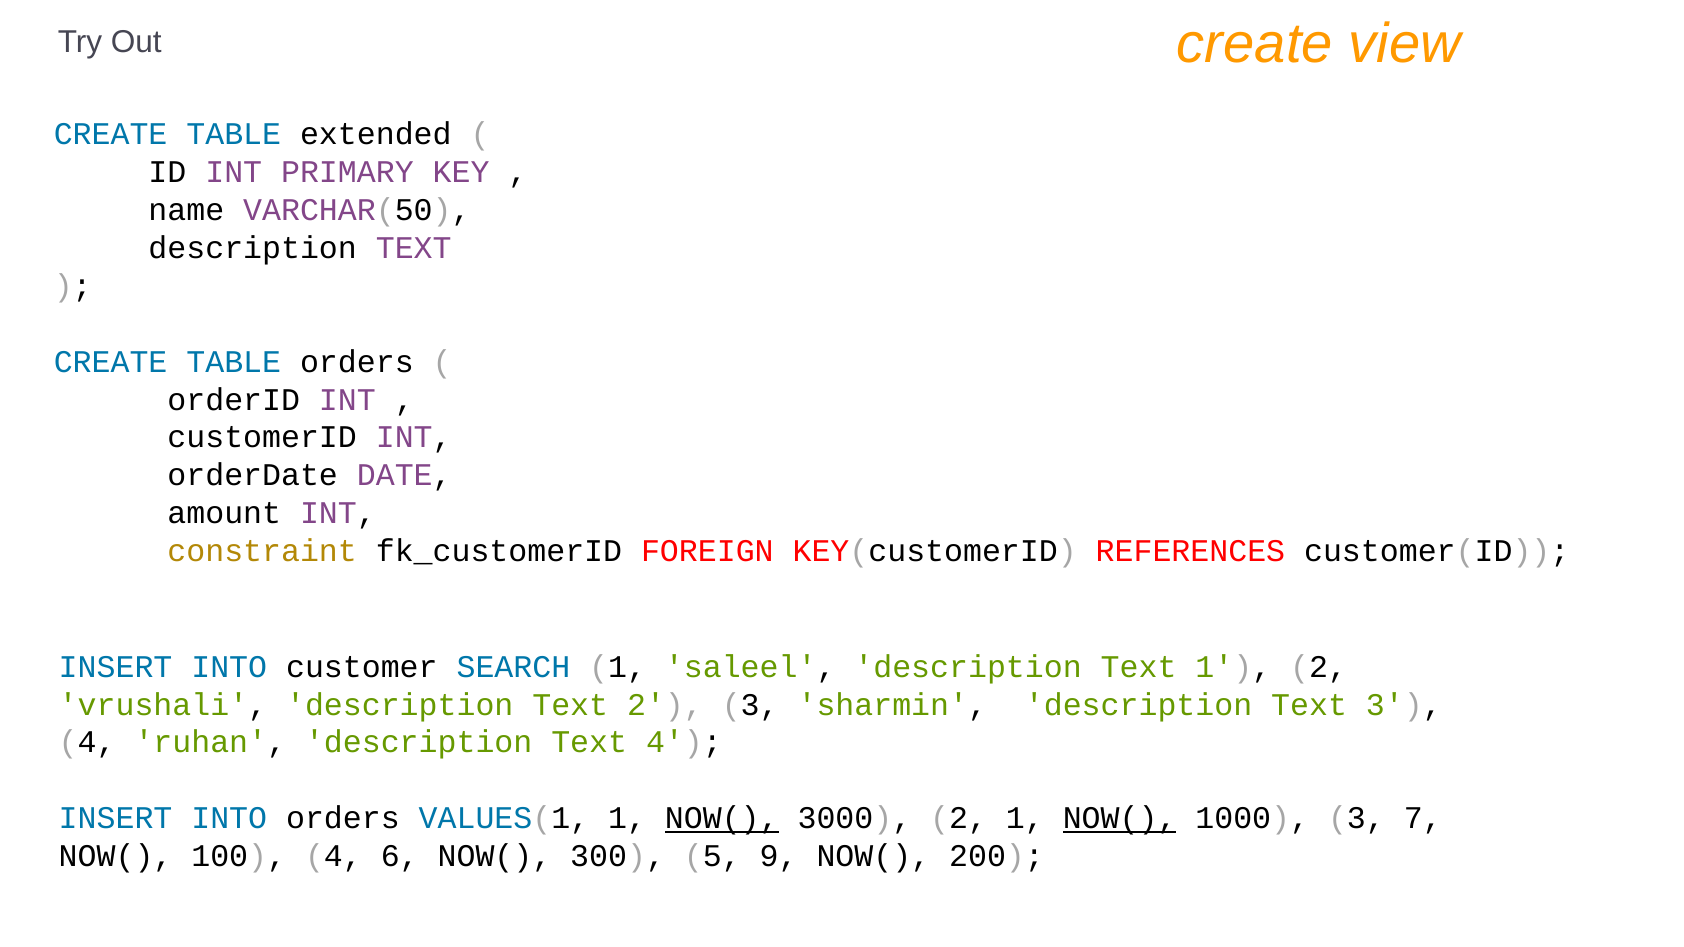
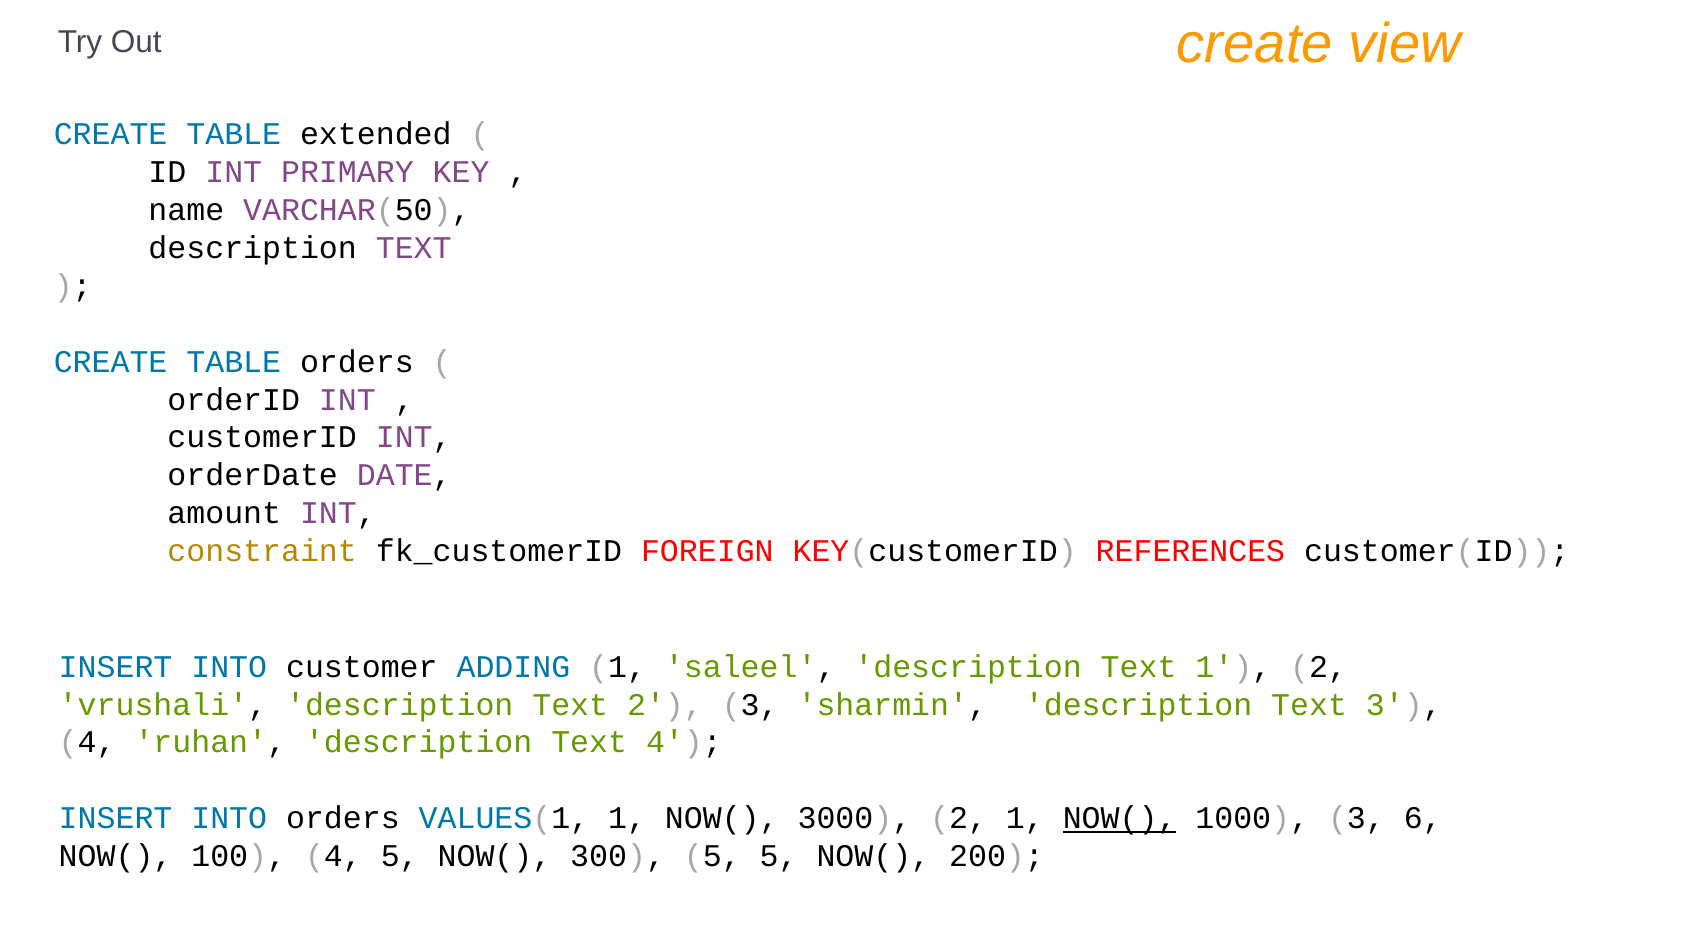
SEARCH: SEARCH -> ADDING (513, 667)
NOW( underline: present -> none (722, 818)
7: 7 -> 6 (1423, 818)
4 6: 6 -> 5 (400, 856)
5 9: 9 -> 5 (779, 856)
